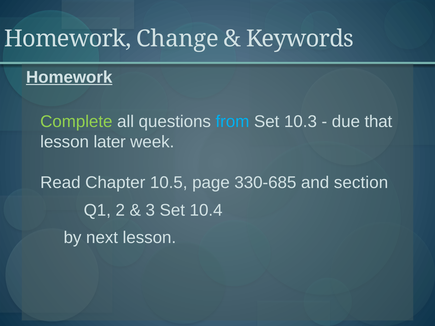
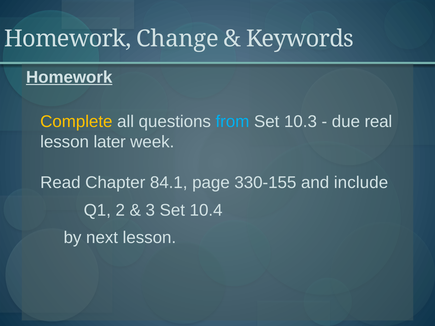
Complete colour: light green -> yellow (76, 122)
that: that -> real (378, 122)
10.5: 10.5 -> 84.1 (169, 183)
330-685: 330-685 -> 330-155 (265, 183)
section: section -> include (361, 183)
